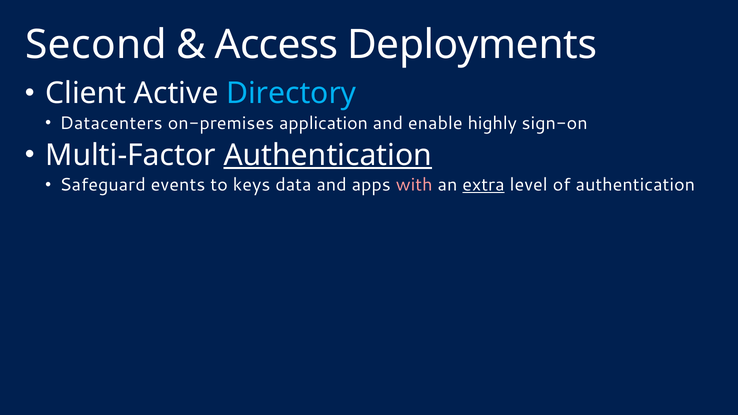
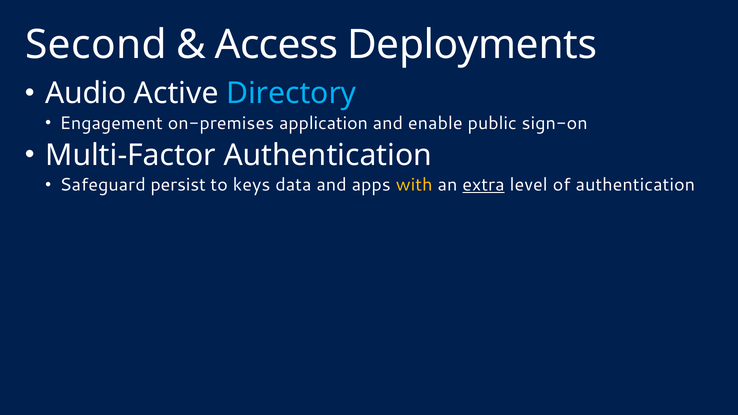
Client: Client -> Audio (86, 93)
Datacenters: Datacenters -> Engagement (111, 123)
highly: highly -> public (492, 123)
Authentication underline: present -> none (328, 155)
events: events -> persist (178, 185)
with colour: pink -> yellow (414, 185)
